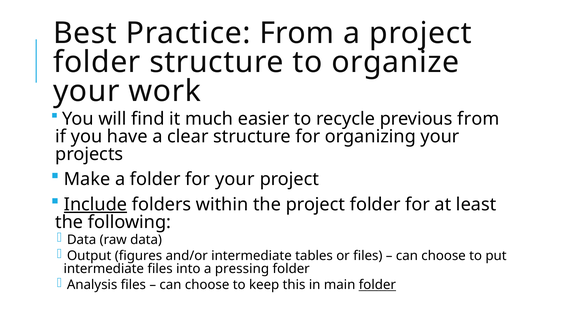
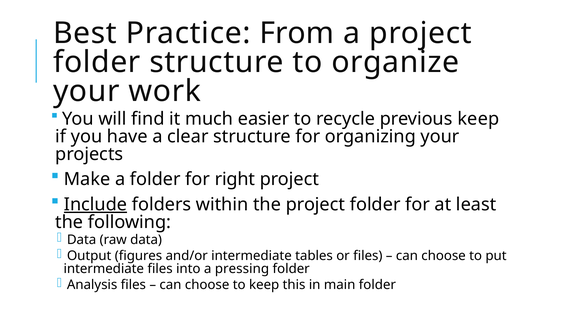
previous from: from -> keep (478, 119)
for your: your -> right (235, 179)
folder underline: present -> none (377, 285)
